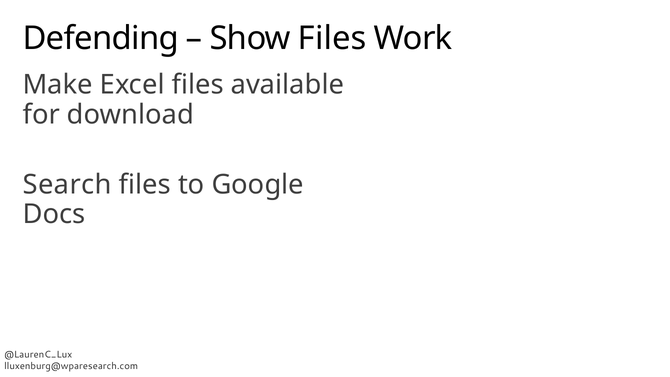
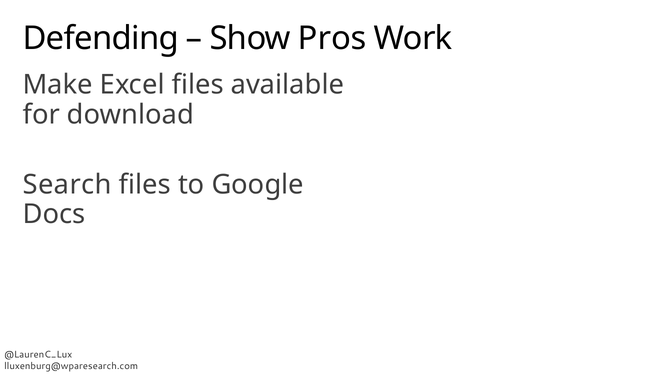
Show Files: Files -> Pros (332, 38)
